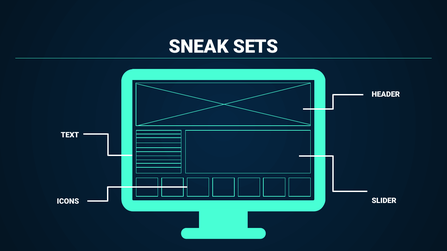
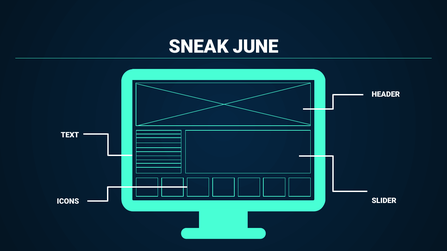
SETS: SETS -> JUNE (256, 47)
